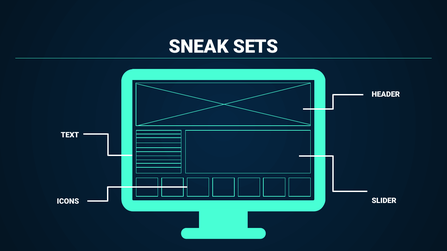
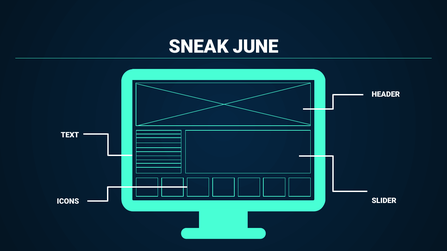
SETS: SETS -> JUNE (256, 47)
